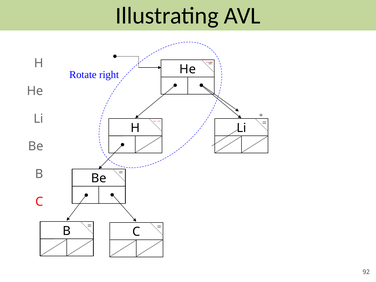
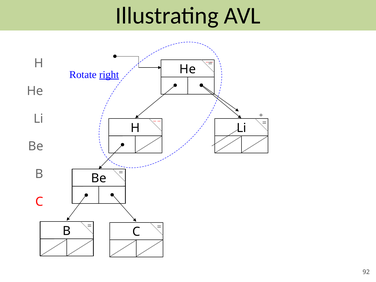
right underline: none -> present (109, 75)
